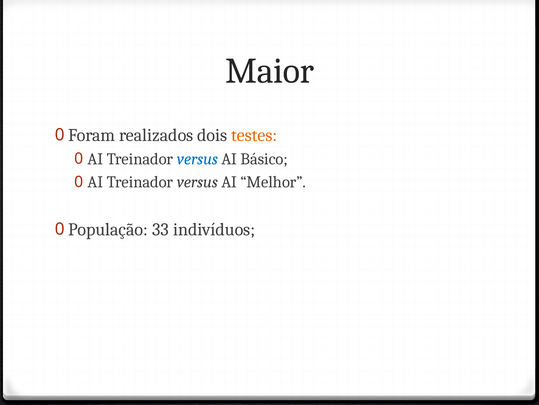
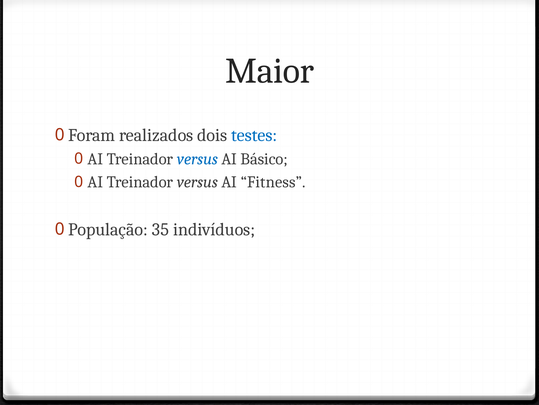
testes colour: orange -> blue (254, 135)
Melhor: Melhor -> Fitness (273, 182)
33: 33 -> 35 (160, 229)
